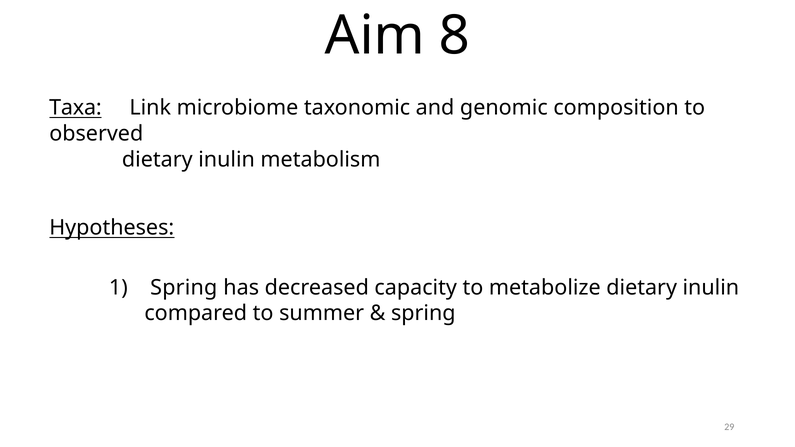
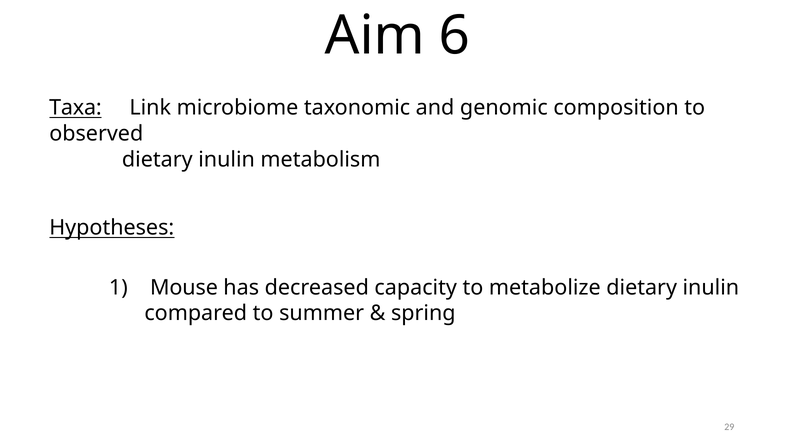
8: 8 -> 6 (455, 36)
1 Spring: Spring -> Mouse (184, 288)
